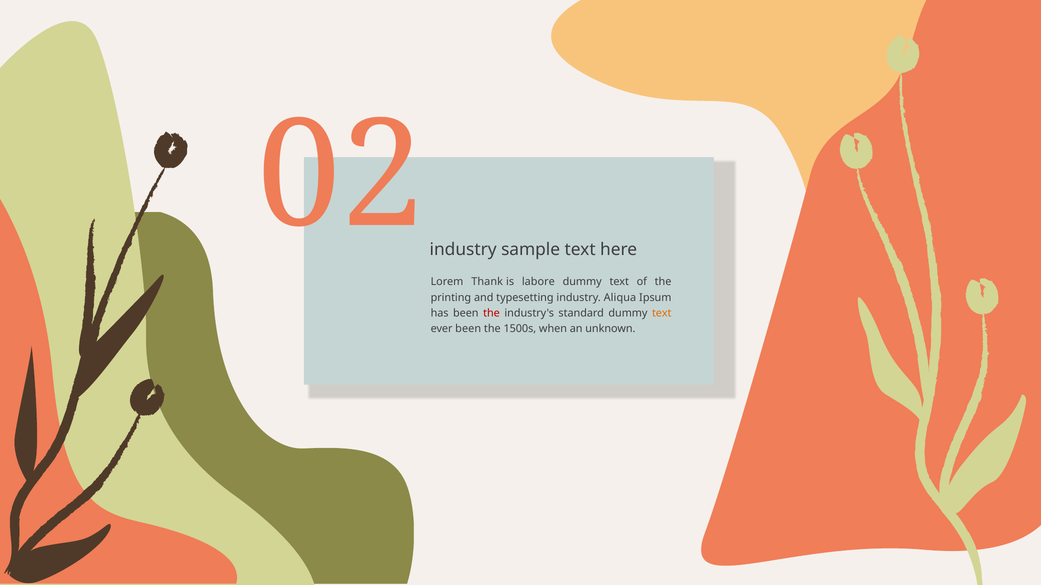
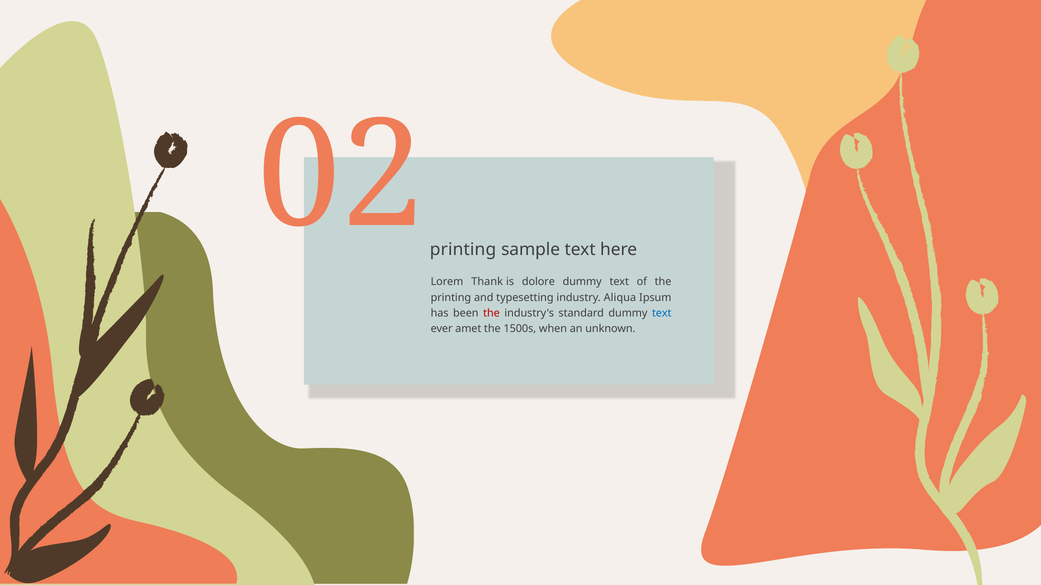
industry: industry -> printing (463, 250)
labore: labore -> dolore (538, 282)
text colour: orange -> blue (662, 313)
ever been: been -> amet (468, 329)
